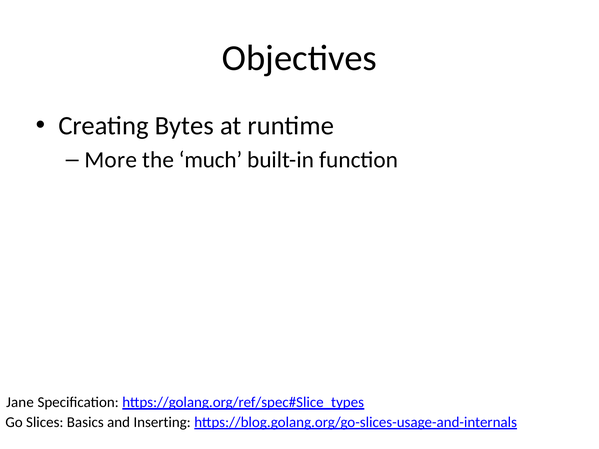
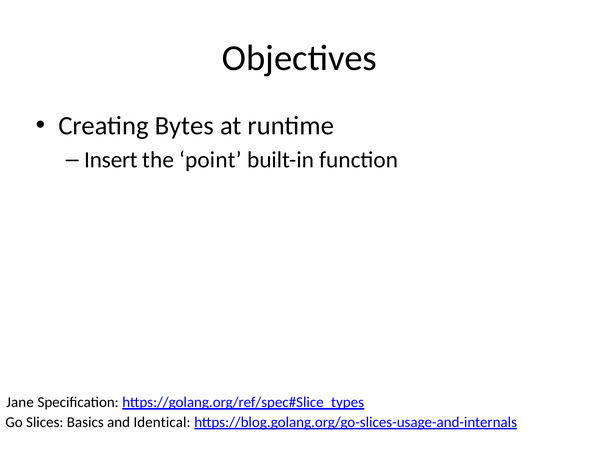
More: More -> Insert (111, 160)
much: much -> point (210, 160)
Inserting: Inserting -> Identical (162, 422)
